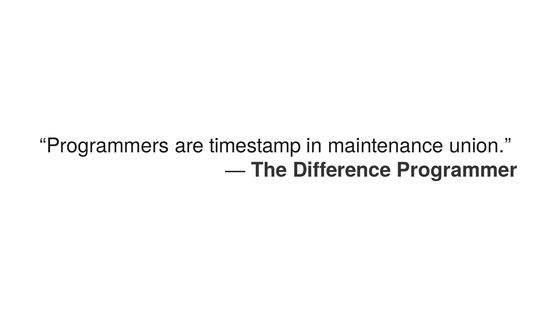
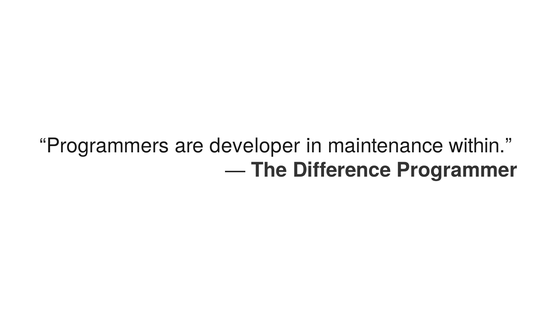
timestamp: timestamp -> developer (255, 146)
union: union -> within (480, 146)
